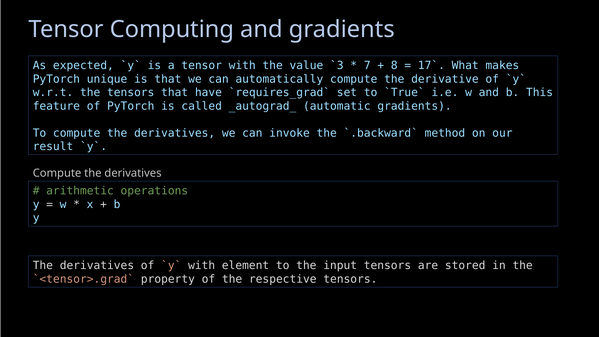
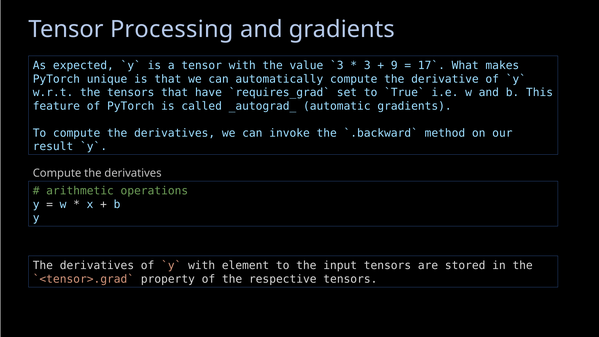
Computing: Computing -> Processing (172, 29)
7: 7 -> 3 (367, 66)
8: 8 -> 9 (394, 66)
